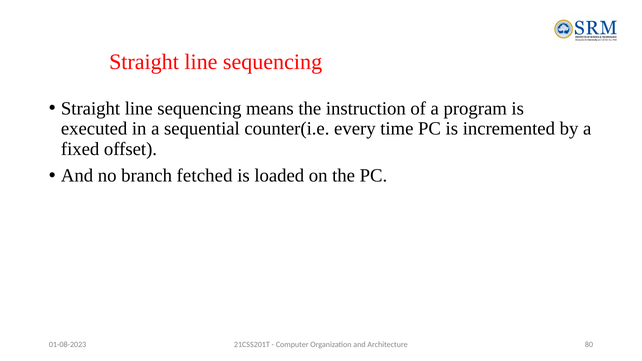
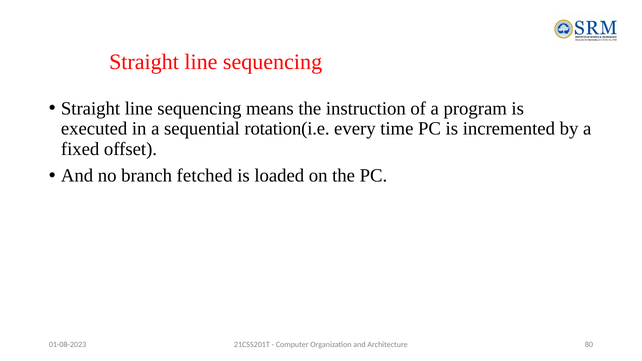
counter(i.e: counter(i.e -> rotation(i.e (287, 129)
